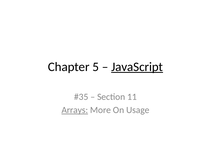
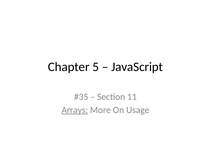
JavaScript underline: present -> none (137, 67)
